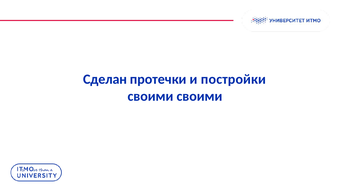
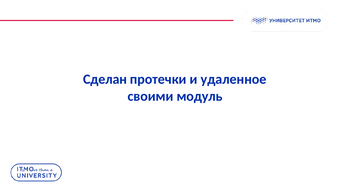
постройки: постройки -> удаленное (234, 79)
своими своими: своими -> модуль (200, 97)
